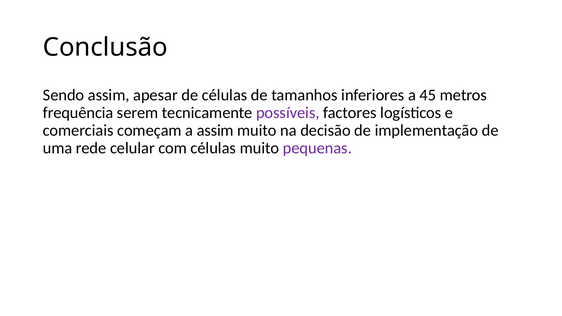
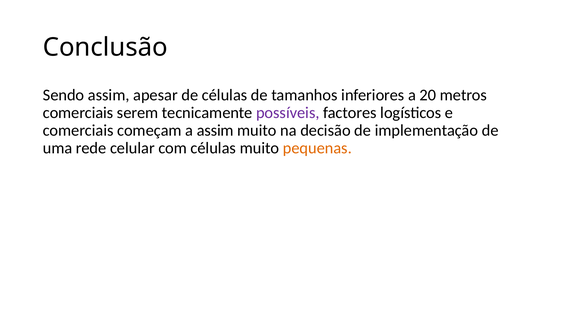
45: 45 -> 20 (428, 95)
frequência: frequência -> comerciais (78, 113)
pequenas colour: purple -> orange (317, 148)
